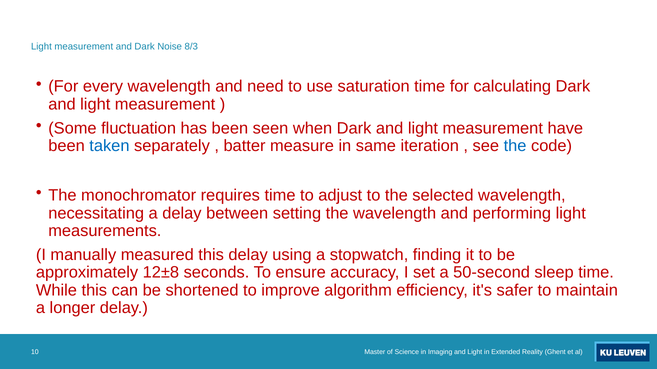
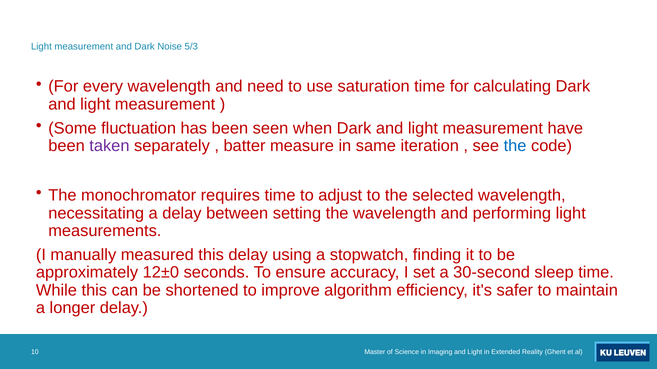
8/3: 8/3 -> 5/3 (191, 47)
taken colour: blue -> purple (109, 146)
12±8: 12±8 -> 12±0 (161, 273)
50-second: 50-second -> 30-second (492, 273)
